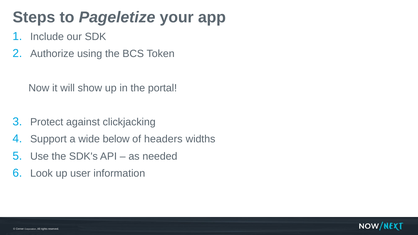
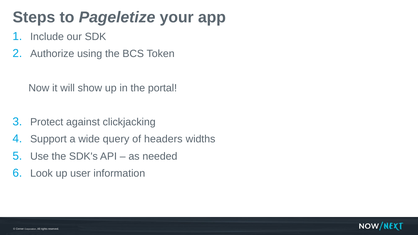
below: below -> query (116, 139)
